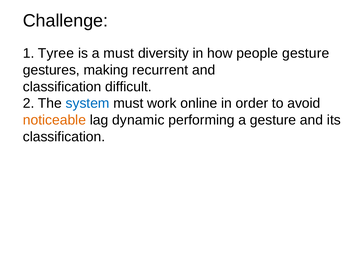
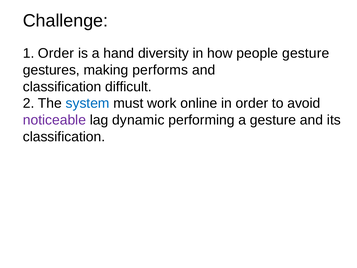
1 Tyree: Tyree -> Order (56, 53)
a must: must -> hand (119, 53)
recurrent: recurrent -> performs (160, 70)
noticeable colour: orange -> purple (54, 120)
